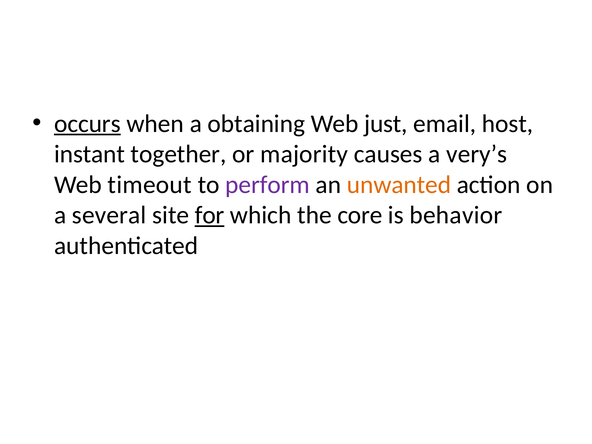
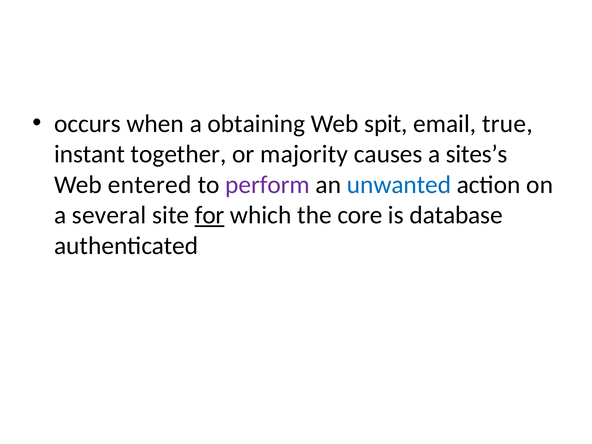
occurs underline: present -> none (87, 124)
just: just -> spit (386, 124)
host: host -> true (507, 124)
very’s: very’s -> sites’s (477, 154)
timeout: timeout -> entered (150, 185)
unwanted colour: orange -> blue (399, 185)
behavior: behavior -> database (456, 215)
